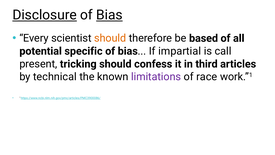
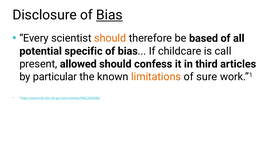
Disclosure underline: present -> none (45, 15)
impartial: impartial -> childcare (180, 51)
tricking: tricking -> allowed (78, 64)
technical: technical -> particular (55, 77)
limitations colour: purple -> orange (156, 77)
race: race -> sure (207, 77)
